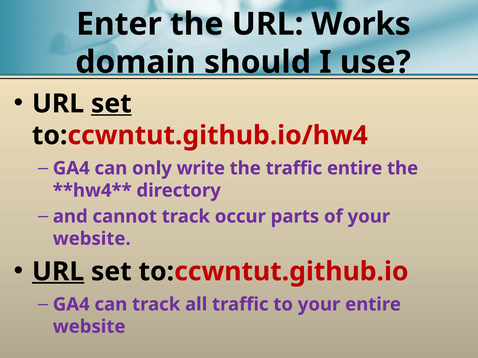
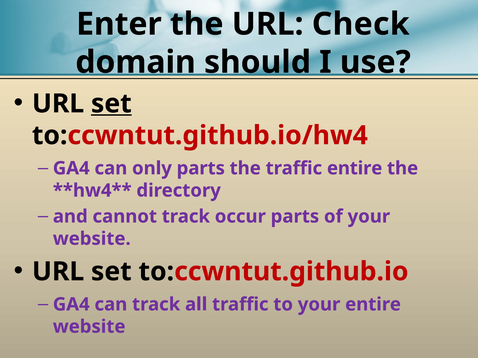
Works: Works -> Check (361, 24)
only write: write -> parts (201, 168)
URL underline: present -> none (58, 272)
